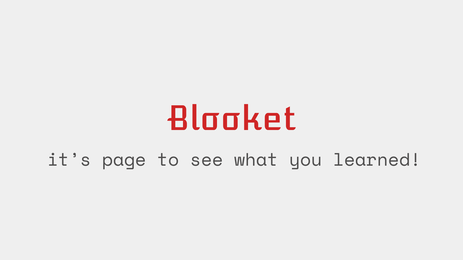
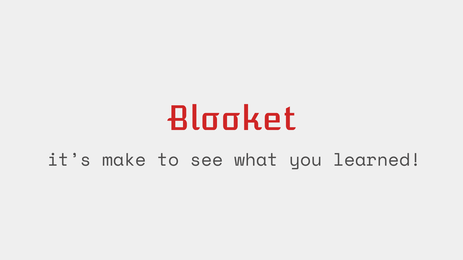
page: page -> make (124, 160)
